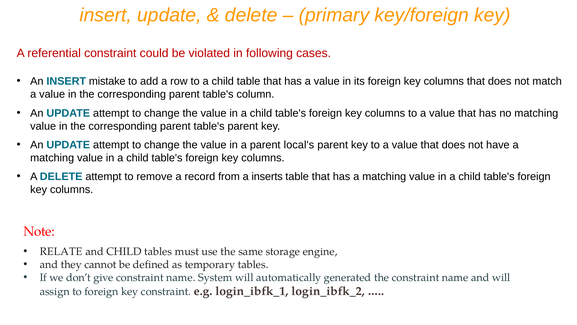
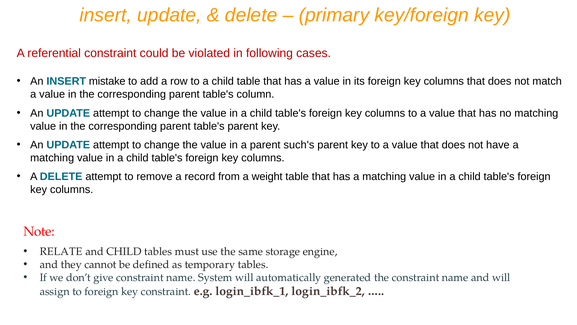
local's: local's -> such's (299, 145)
inserts: inserts -> weight (267, 176)
